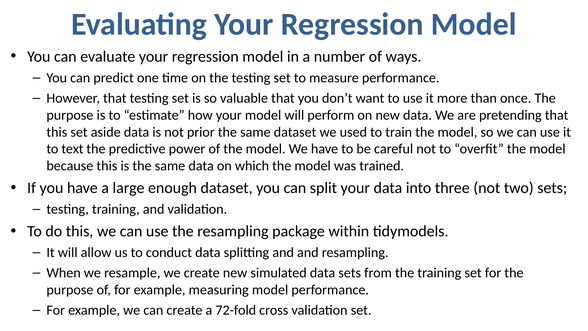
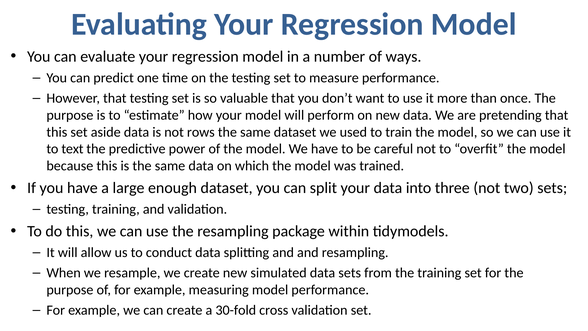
prior: prior -> rows (201, 132)
72-fold: 72-fold -> 30-fold (236, 310)
